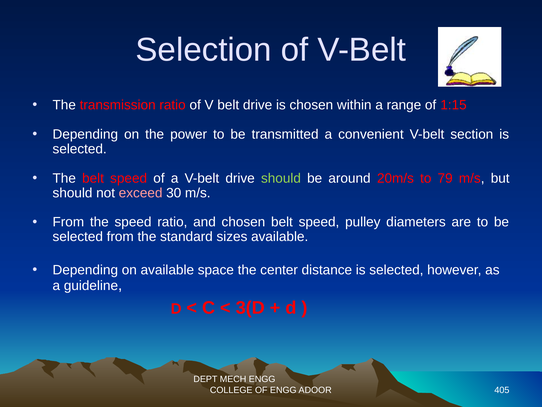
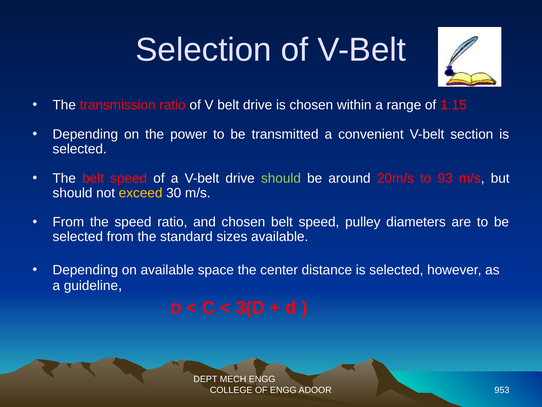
79: 79 -> 93 (445, 178)
exceed colour: pink -> yellow (141, 193)
405: 405 -> 953 (502, 390)
